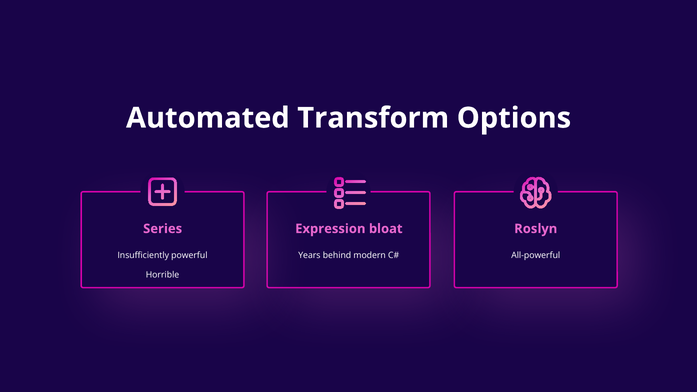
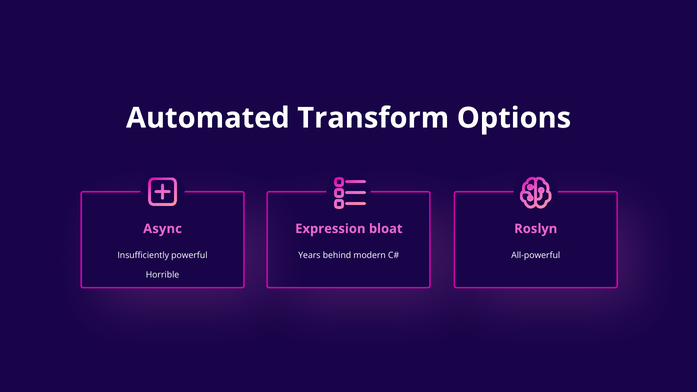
Series: Series -> Async (163, 229)
